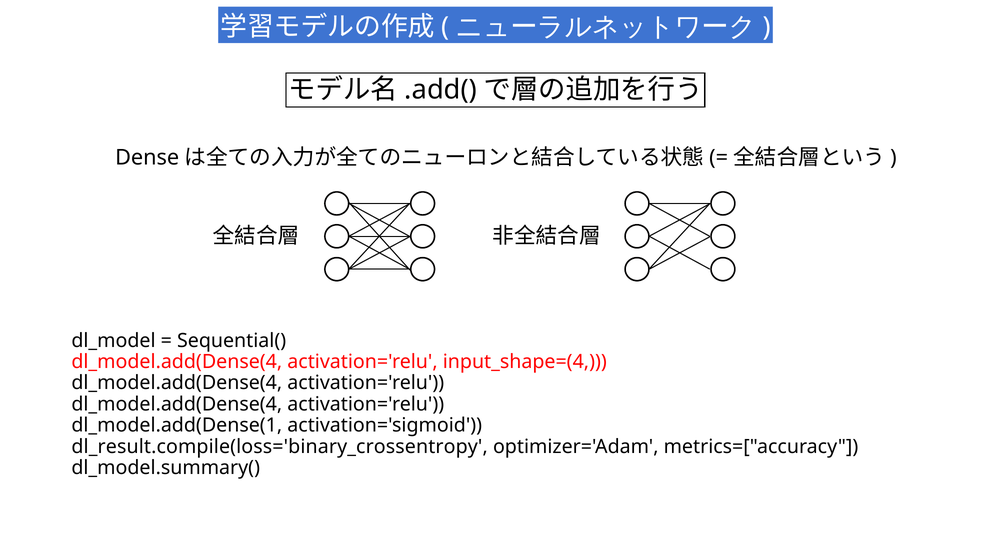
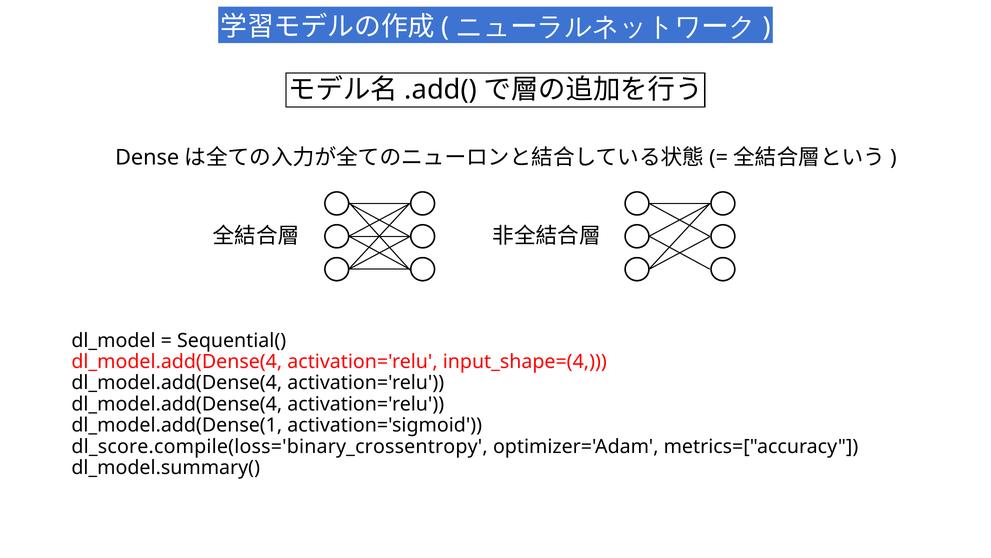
dl_result.compile(loss='binary_crossentropy: dl_result.compile(loss='binary_crossentropy -> dl_score.compile(loss='binary_crossentropy (280, 446)
